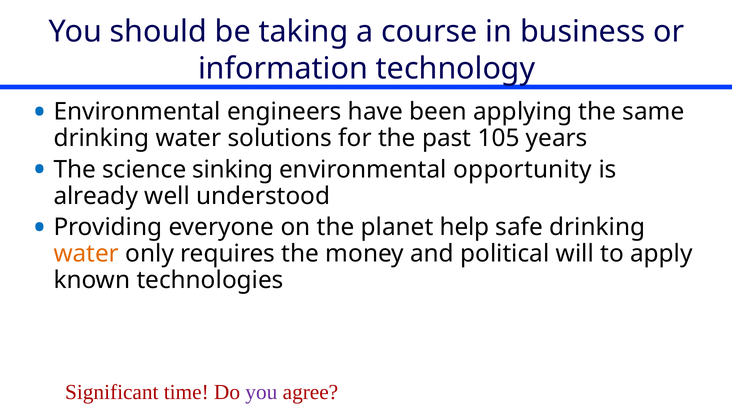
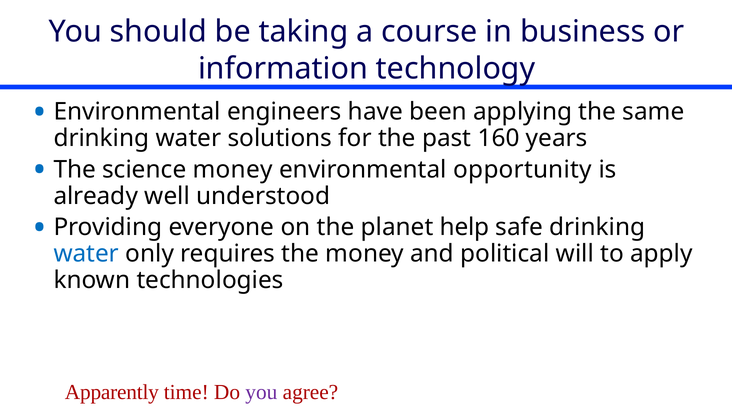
105: 105 -> 160 (499, 138)
science sinking: sinking -> money (233, 169)
water colour: orange -> blue (86, 253)
Significant: Significant -> Apparently (112, 392)
